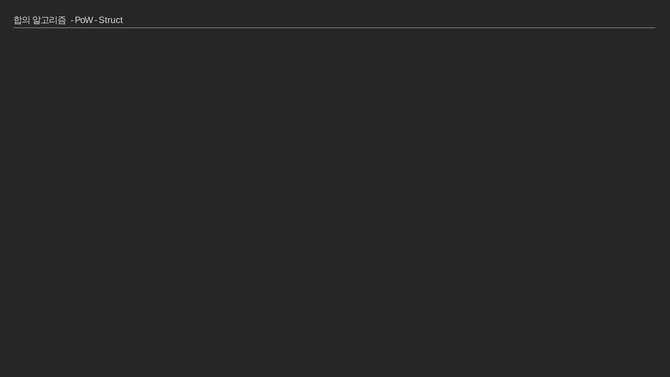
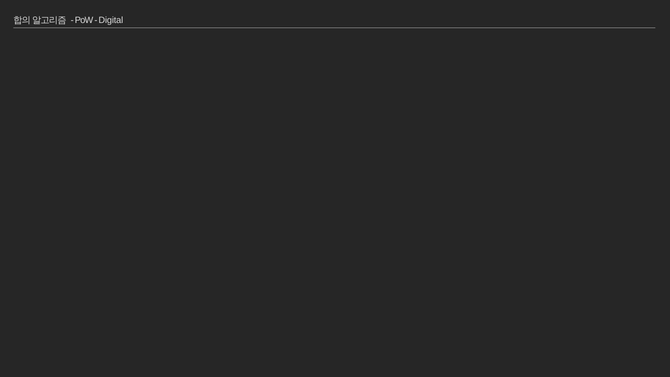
Struct: Struct -> Digital (111, 20)
